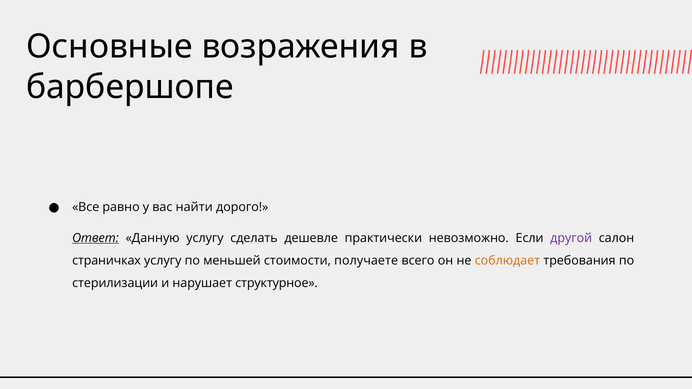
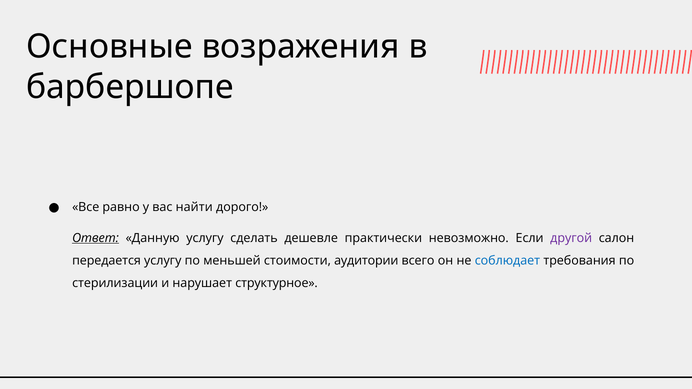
страничках: страничках -> передается (106, 261)
получаете: получаете -> аудитории (366, 261)
соблюдает colour: orange -> blue (507, 261)
